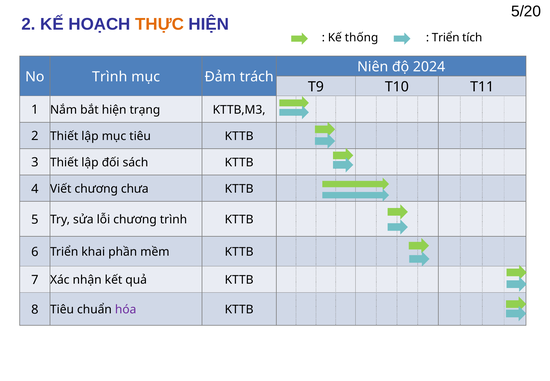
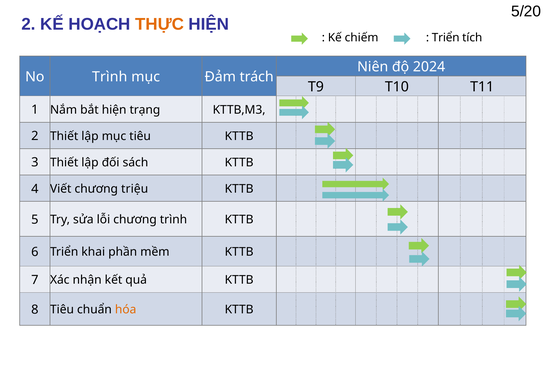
thống: thống -> chiếm (362, 38)
chưa: chưa -> triệu (135, 189)
hóa colour: purple -> orange (126, 309)
